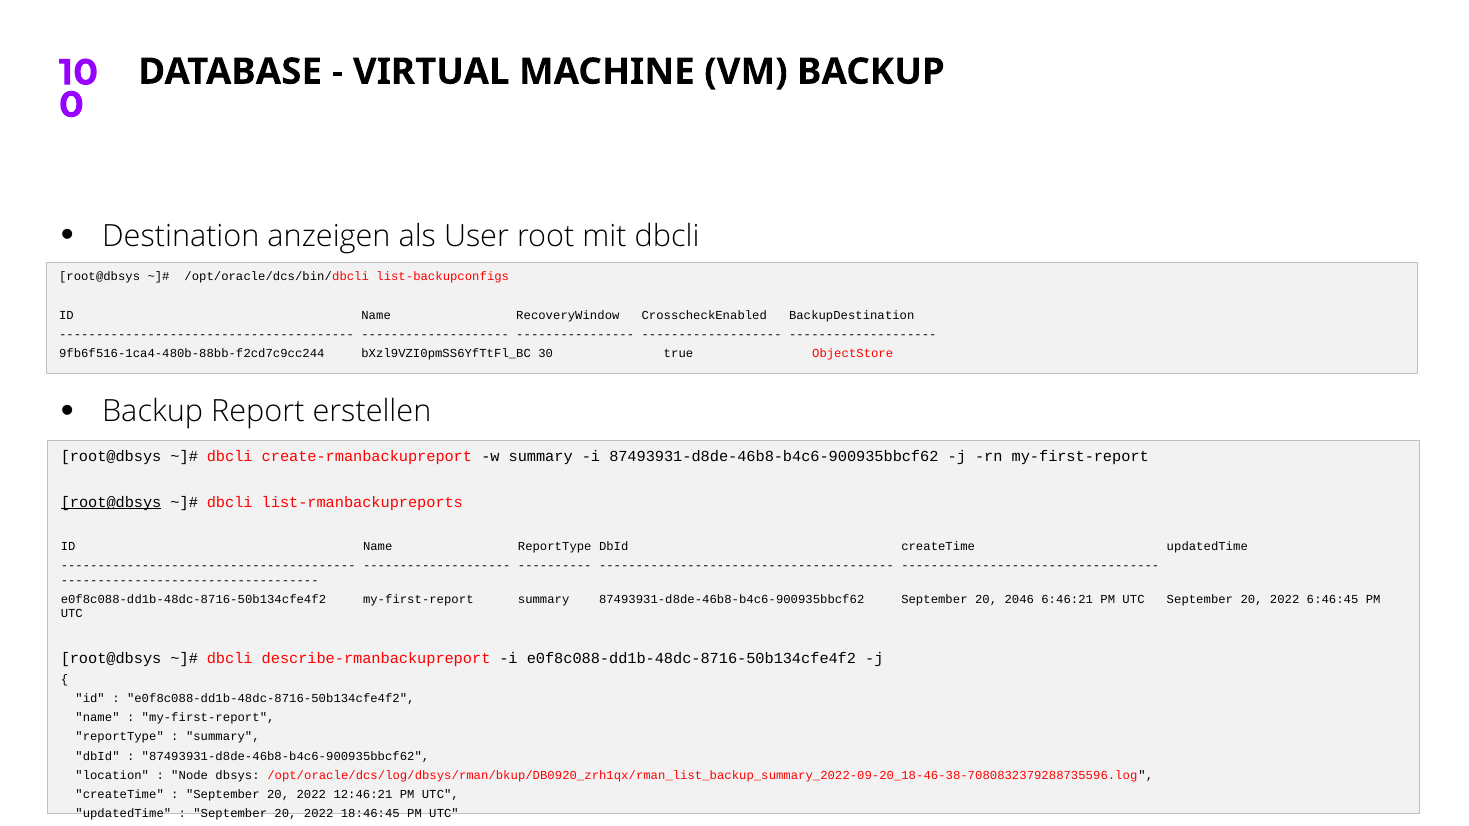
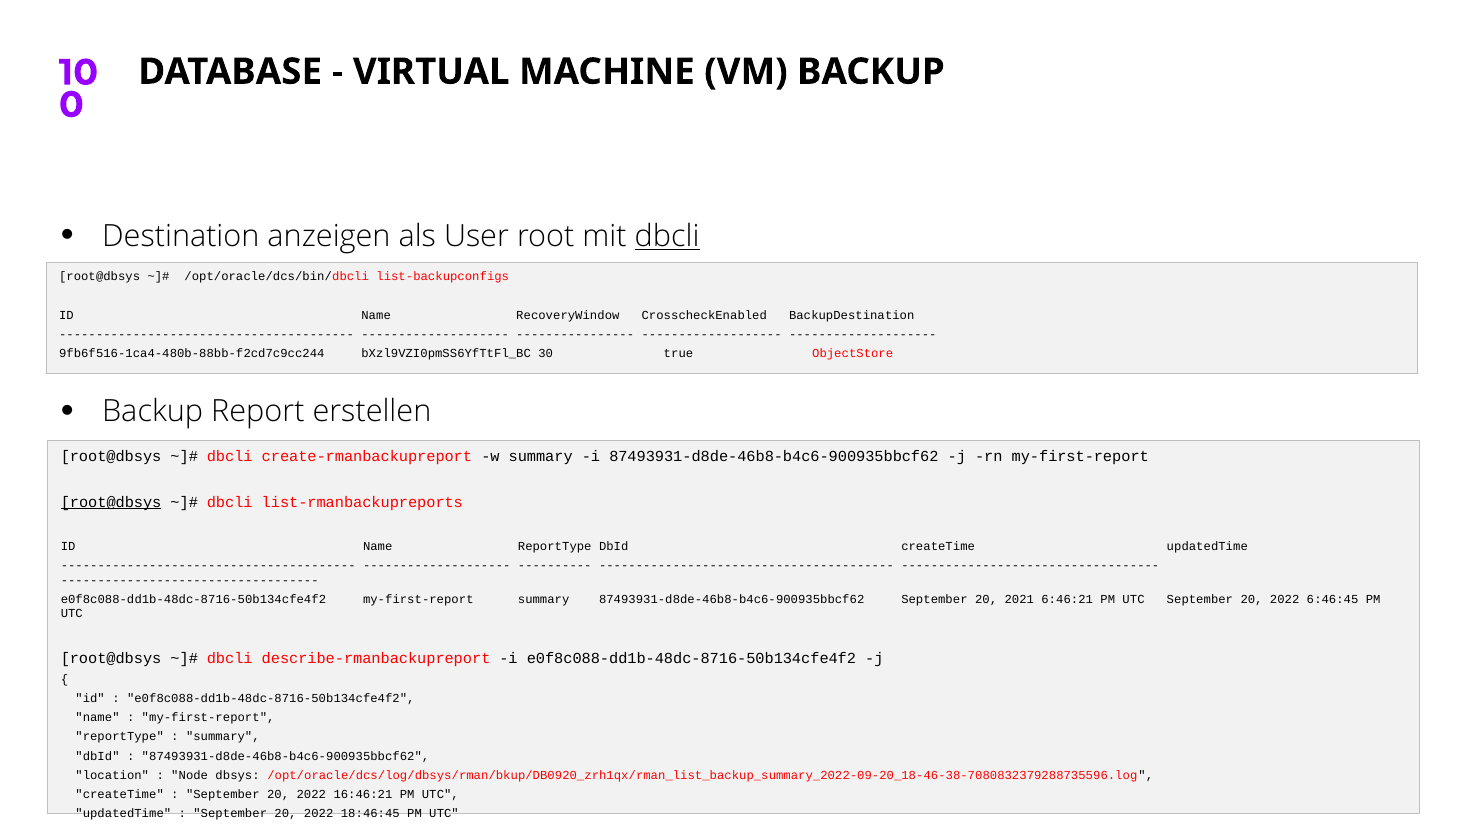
dbcli underline: none -> present (667, 236)
2046: 2046 -> 2021 (1019, 599)
12:46:21: 12:46:21 -> 16:46:21 (363, 795)
